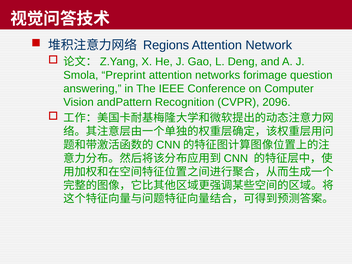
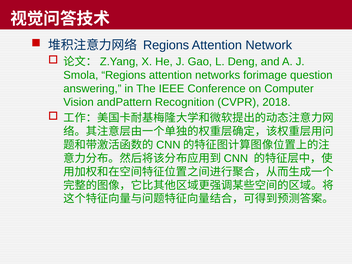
Smola Preprint: Preprint -> Regions (124, 75)
2096: 2096 -> 2018 (276, 102)
